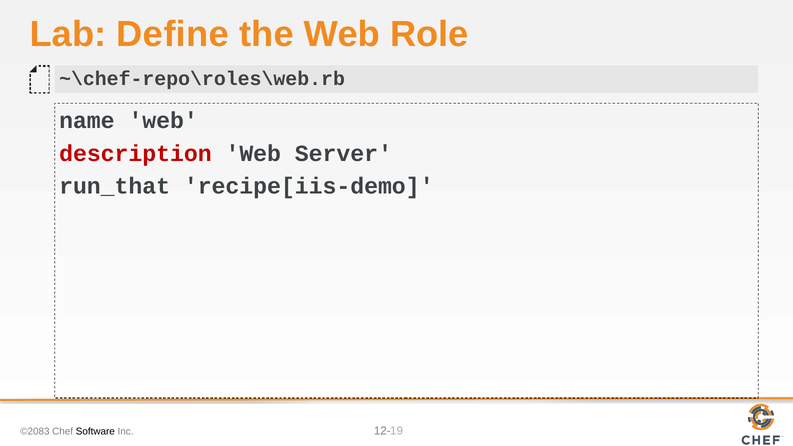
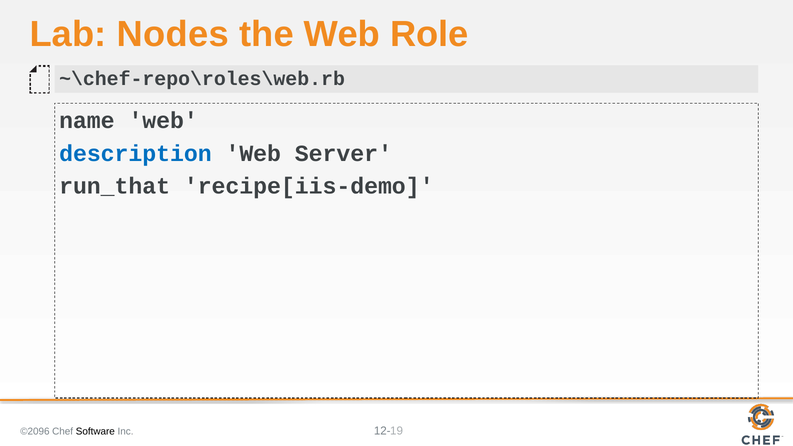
Define: Define -> Nodes (173, 34)
description colour: red -> blue (135, 154)
©2083: ©2083 -> ©2096 (35, 432)
